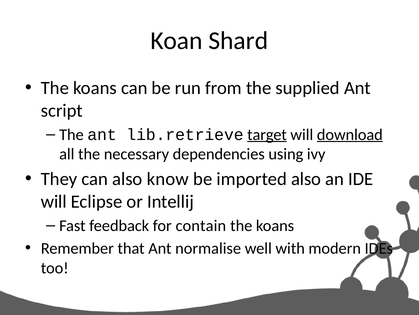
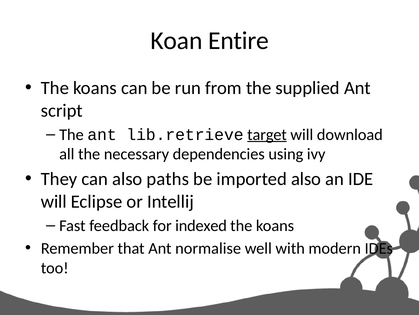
Shard: Shard -> Entire (238, 41)
download underline: present -> none (350, 134)
know: know -> paths (168, 179)
contain: contain -> indexed (201, 225)
